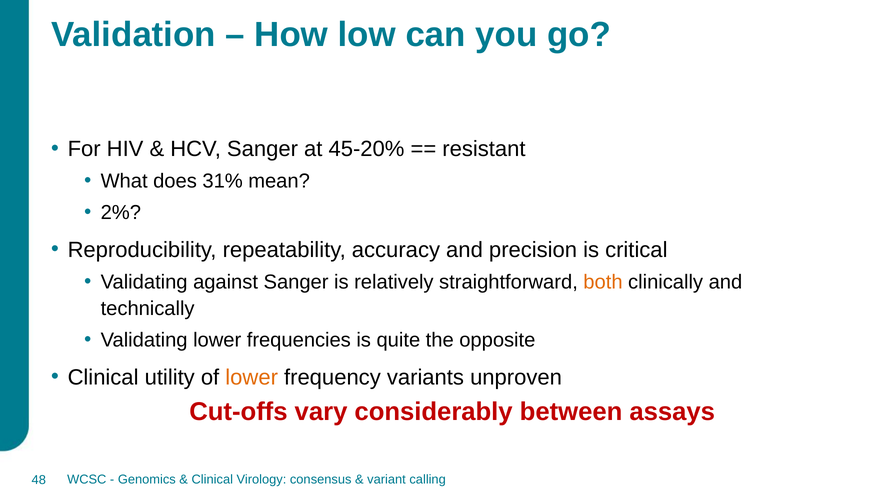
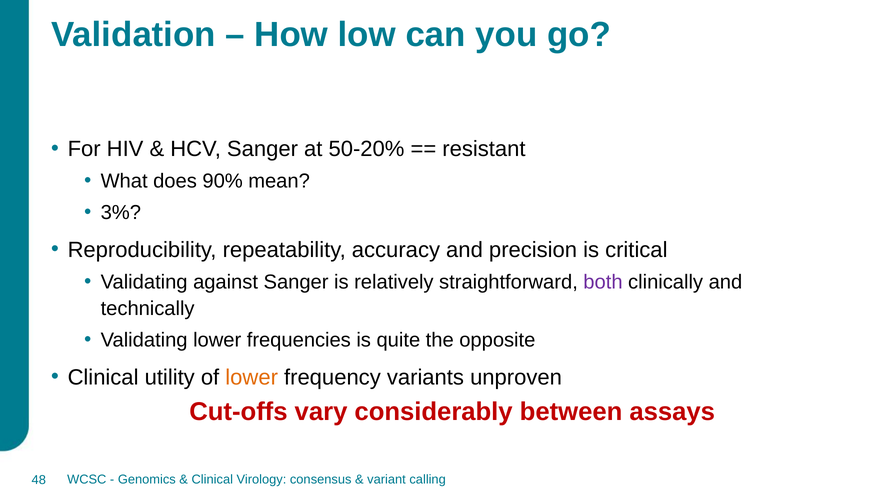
45-20%: 45-20% -> 50-20% (366, 149)
31%: 31% -> 90% (223, 181)
2%: 2% -> 3% (121, 212)
both colour: orange -> purple (603, 282)
